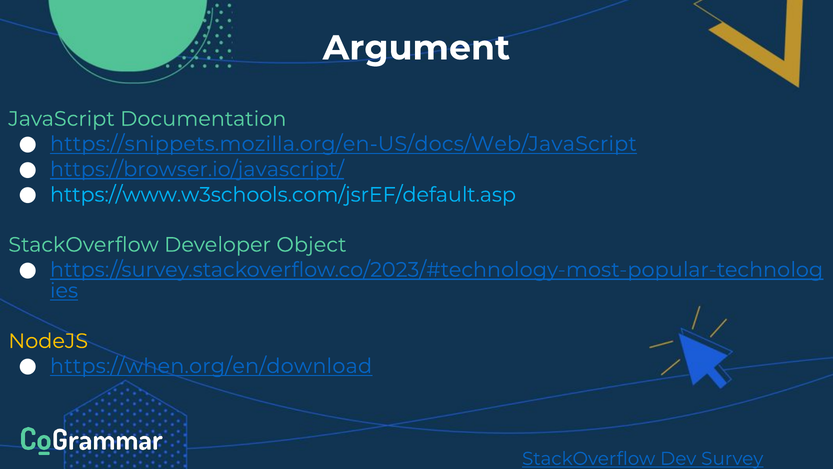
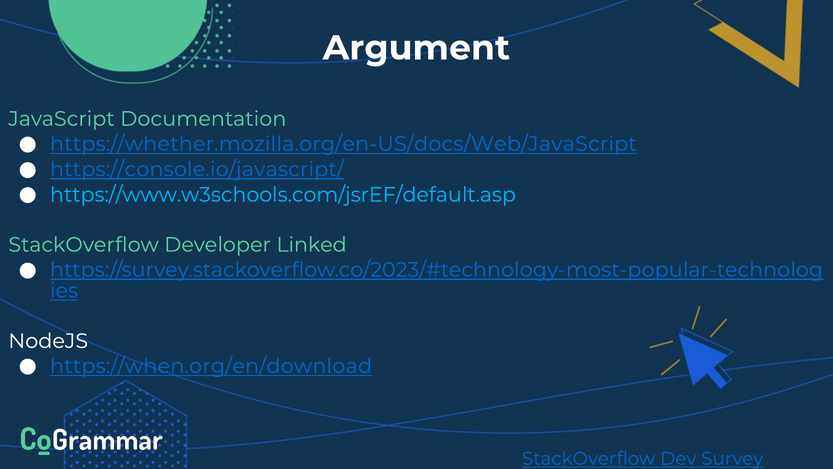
https://snippets.mozilla.org/en-US/docs/Web/JavaScript: https://snippets.mozilla.org/en-US/docs/Web/JavaScript -> https://whether.mozilla.org/en-US/docs/Web/JavaScript (343, 144)
https://browser.io/javascript/: https://browser.io/javascript/ -> https://console.io/javascript/ (197, 169)
Object: Object -> Linked (312, 245)
NodeJS colour: yellow -> white (48, 341)
